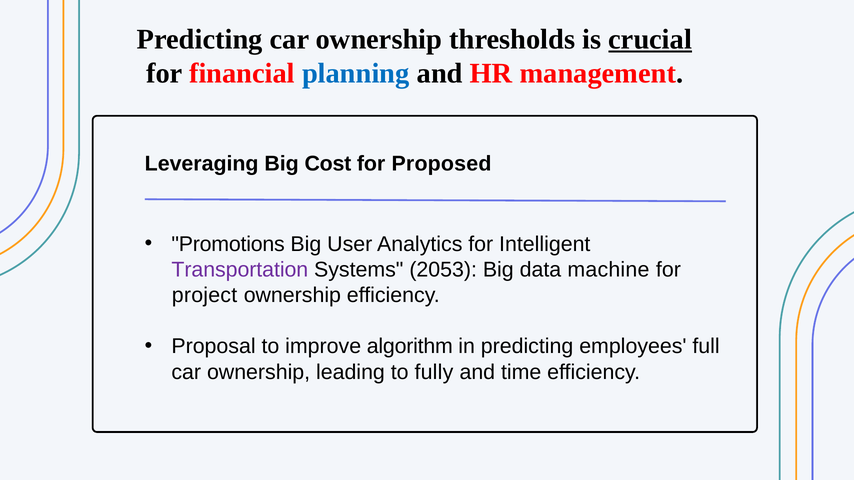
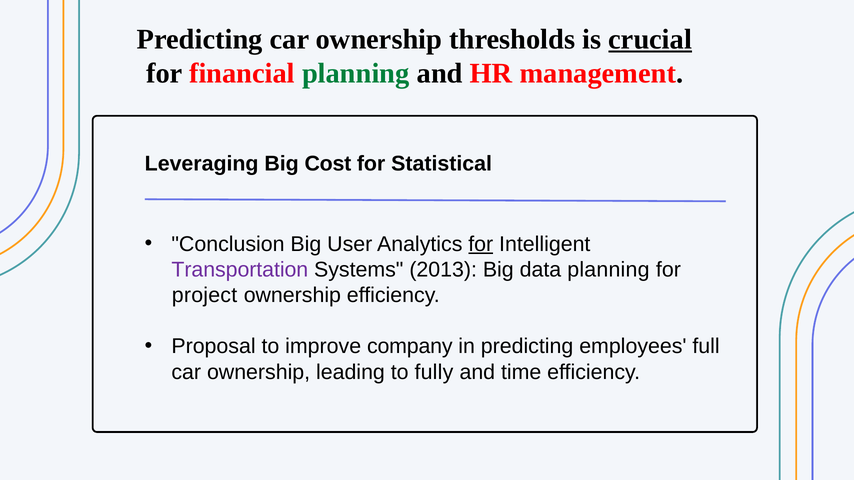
planning colour: blue -> green (356, 73)
Proposed: Proposed -> Statistical (442, 164)
Promotions: Promotions -> Conclusion (228, 244)
for underline: none -> present (481, 244)
2053: 2053 -> 2013 (443, 270)
data machine: machine -> planning (608, 270)
algorithm: algorithm -> company (410, 347)
